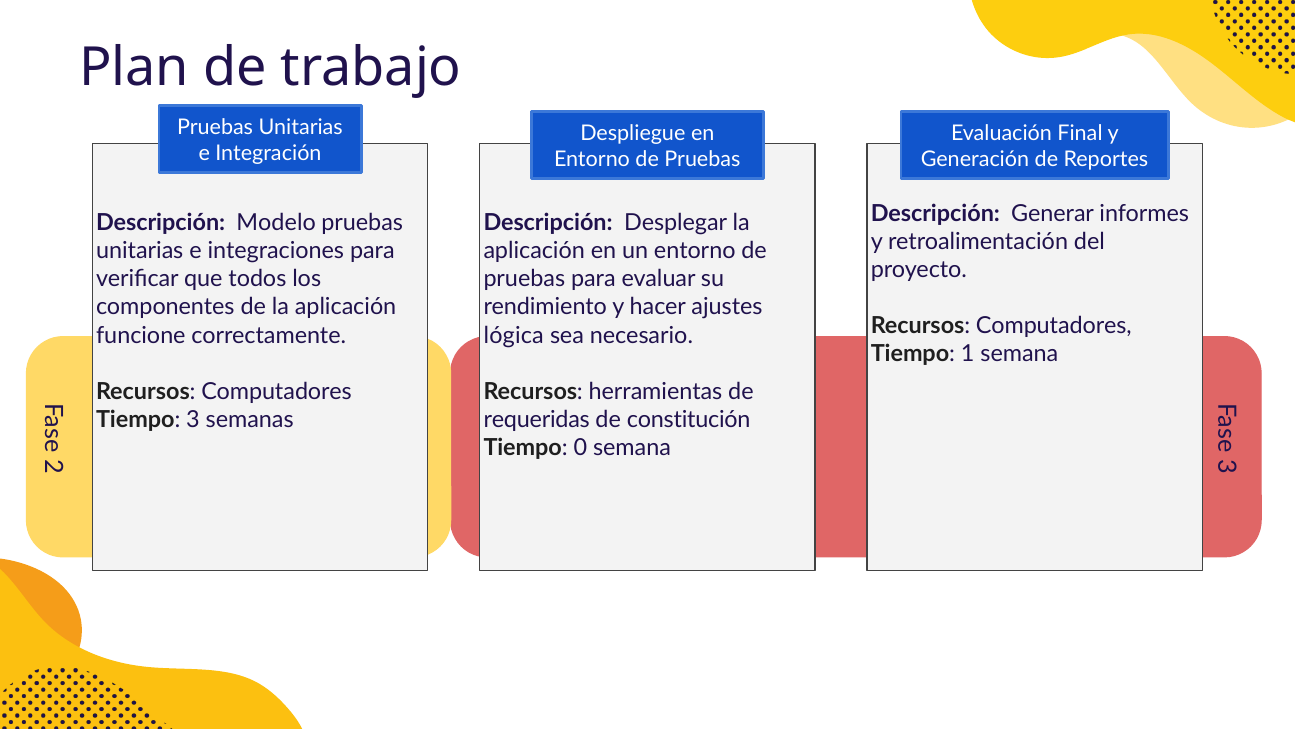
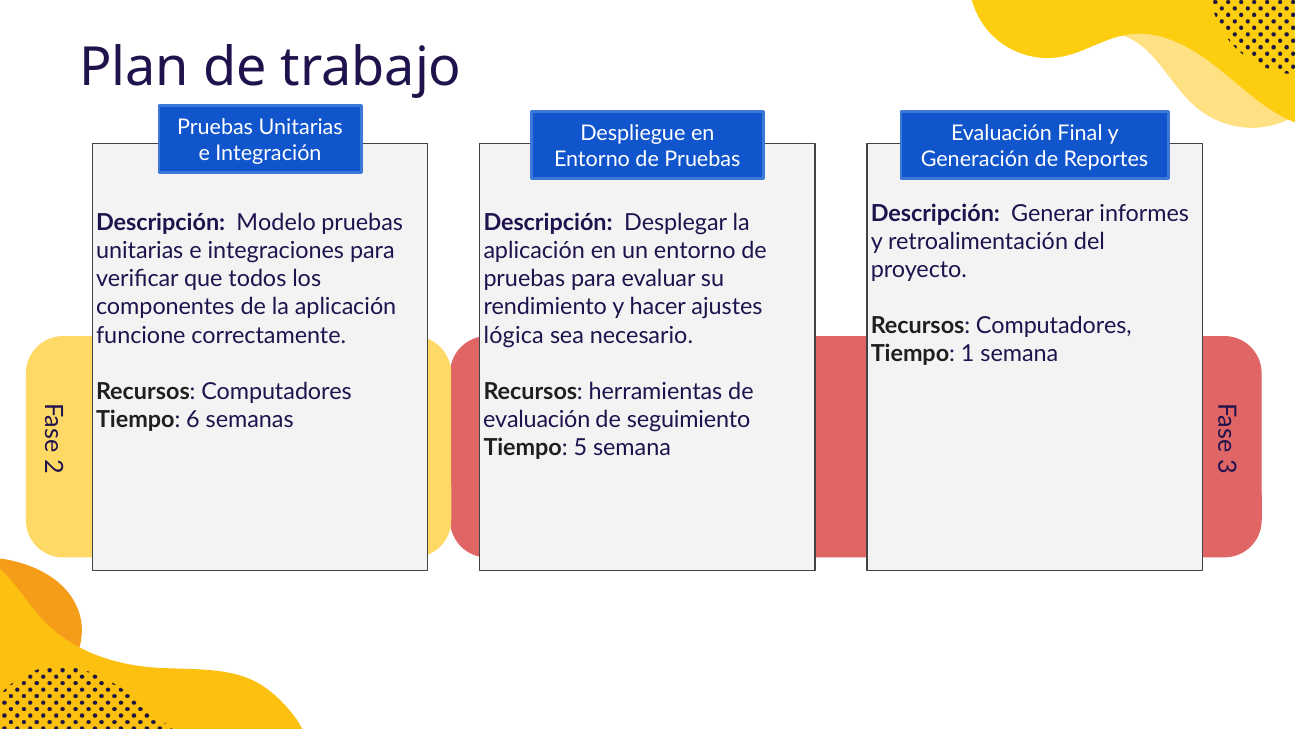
Tiempo 3: 3 -> 6 (193, 419)
requeridas: requeridas -> evaluación (537, 419)
constitución: constitución -> seguimiento (689, 419)
0: 0 -> 5 (580, 447)
